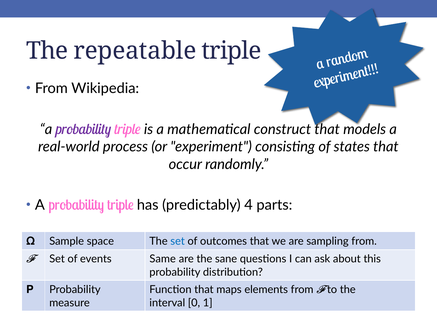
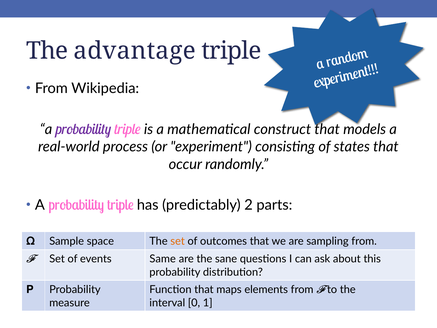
repeatable: repeatable -> advantage (135, 51)
4: 4 -> 2 (249, 205)
set colour: blue -> orange (178, 241)
